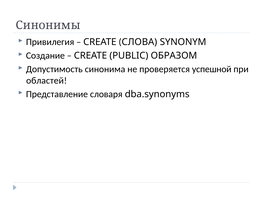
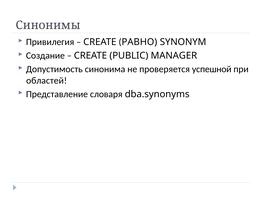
СЛОВА: СЛОВА -> РАВНО (139, 42)
ОБРАЗОМ: ОБРАЗОМ -> MANAGER (174, 56)
